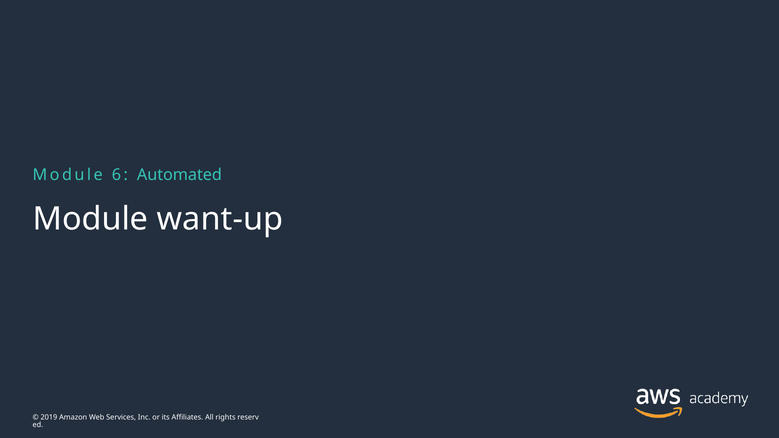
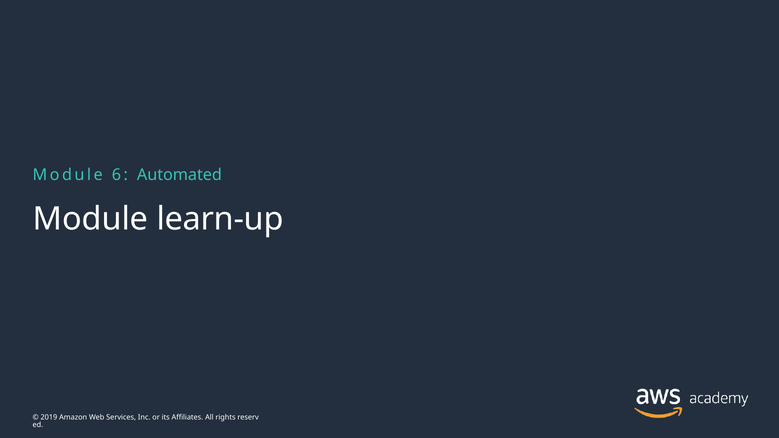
want-up: want-up -> learn-up (220, 219)
